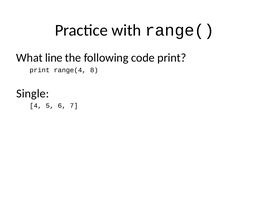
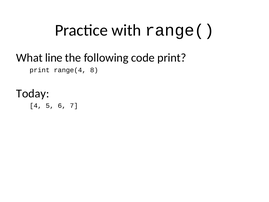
Single: Single -> Today (33, 93)
